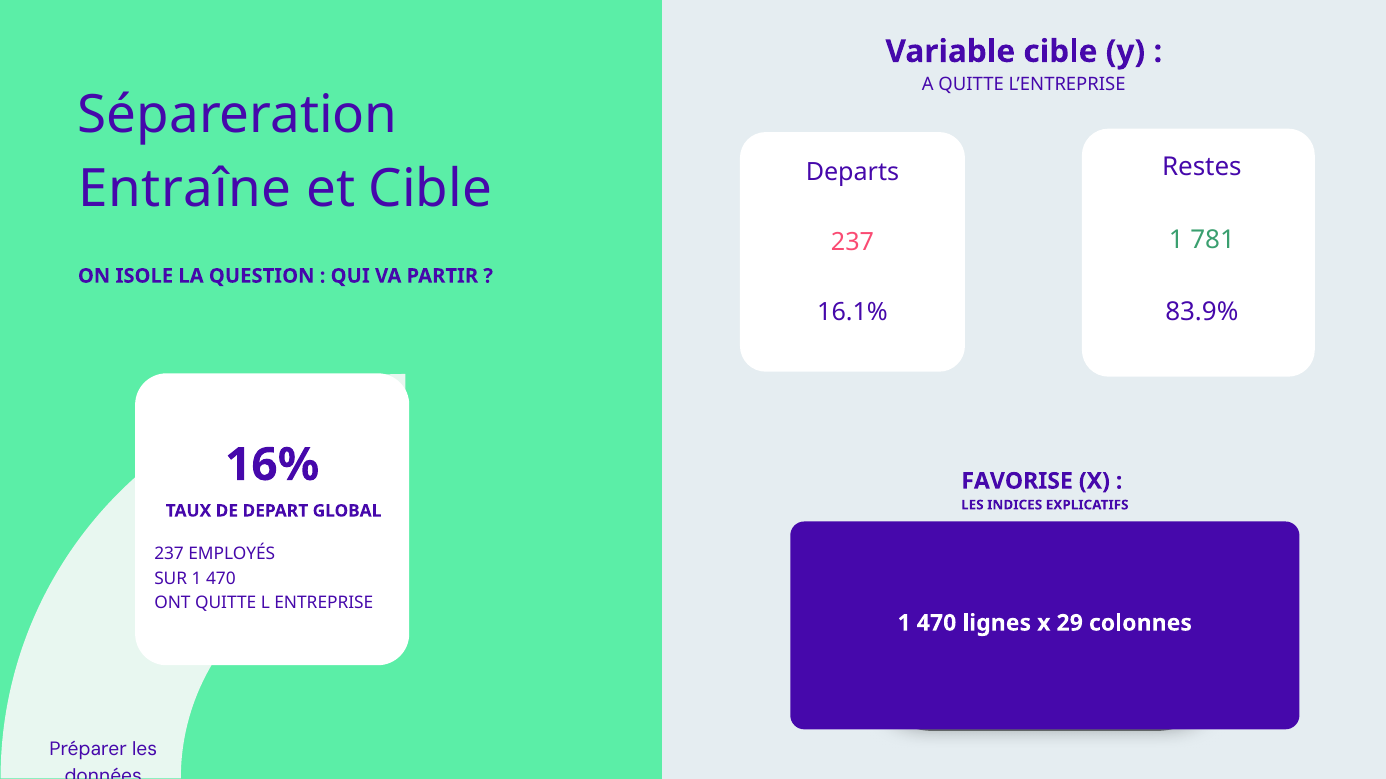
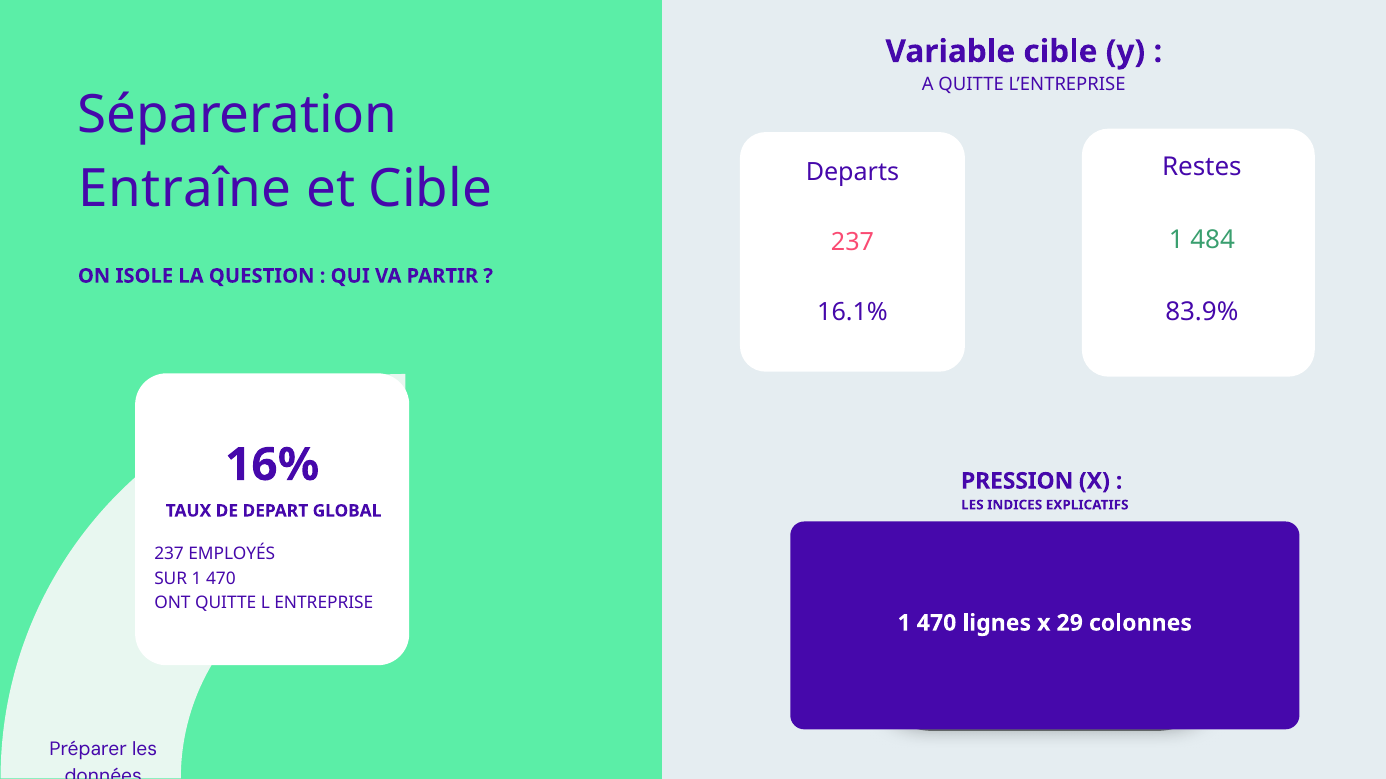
781: 781 -> 484 (1213, 240)
FAVORISE: FAVORISE -> PRESSION (1017, 481)
